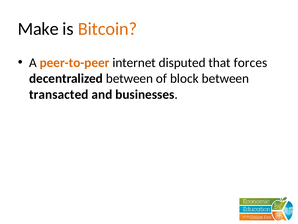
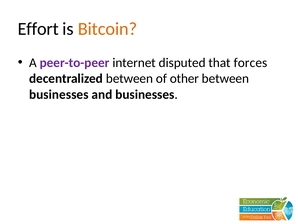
Make: Make -> Effort (38, 29)
peer-to-peer colour: orange -> purple (75, 63)
block: block -> other (184, 78)
transacted: transacted -> businesses (59, 94)
